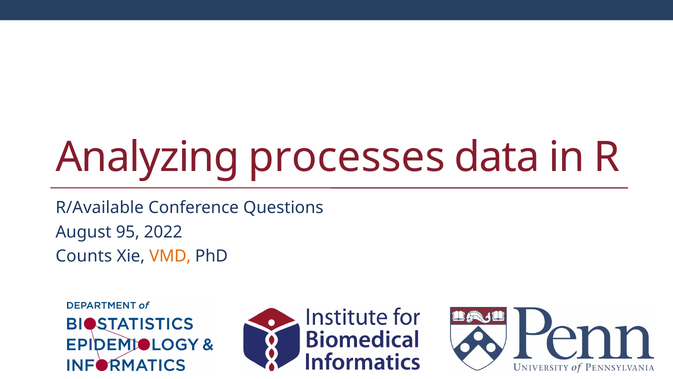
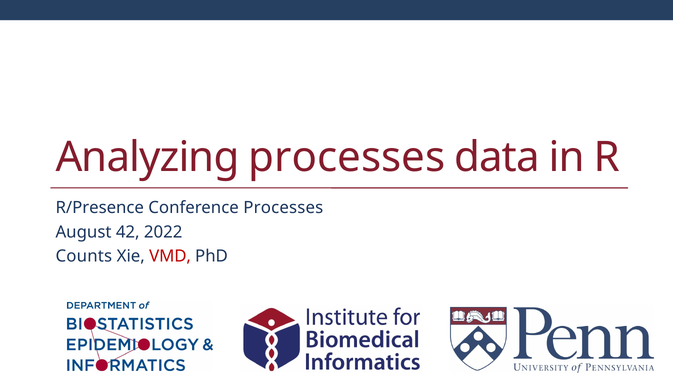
R/Available: R/Available -> R/Presence (100, 207)
Conference Questions: Questions -> Processes (283, 207)
95: 95 -> 42 (128, 232)
VMD colour: orange -> red (170, 256)
